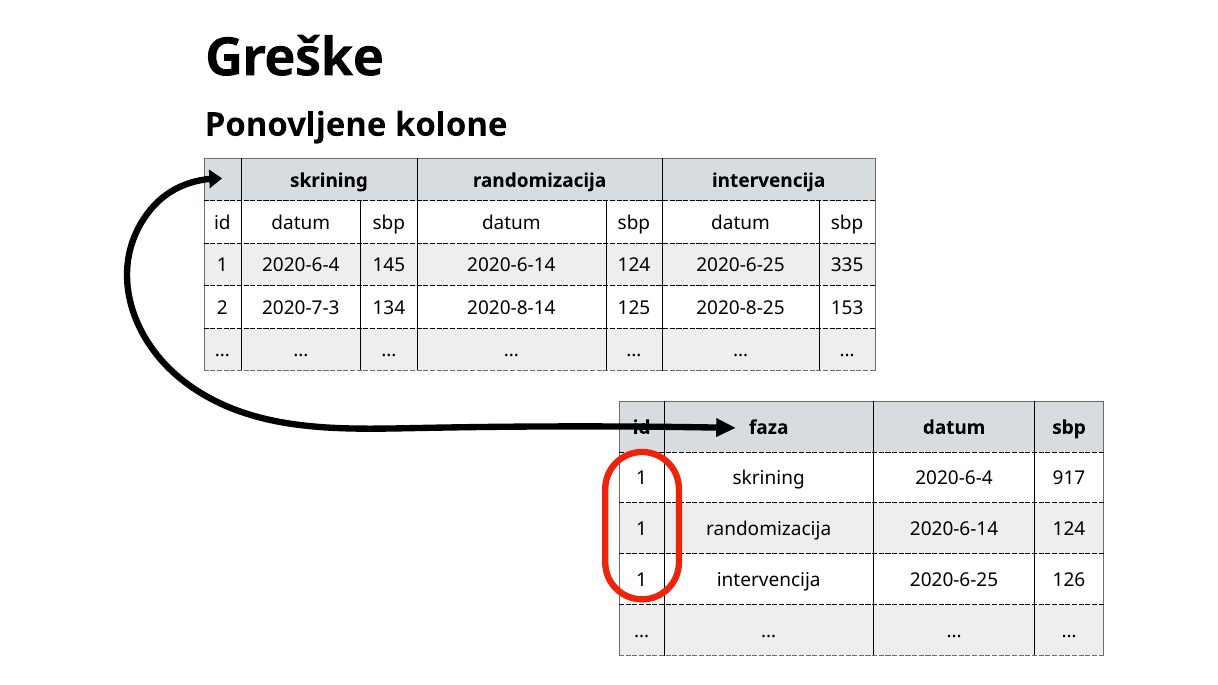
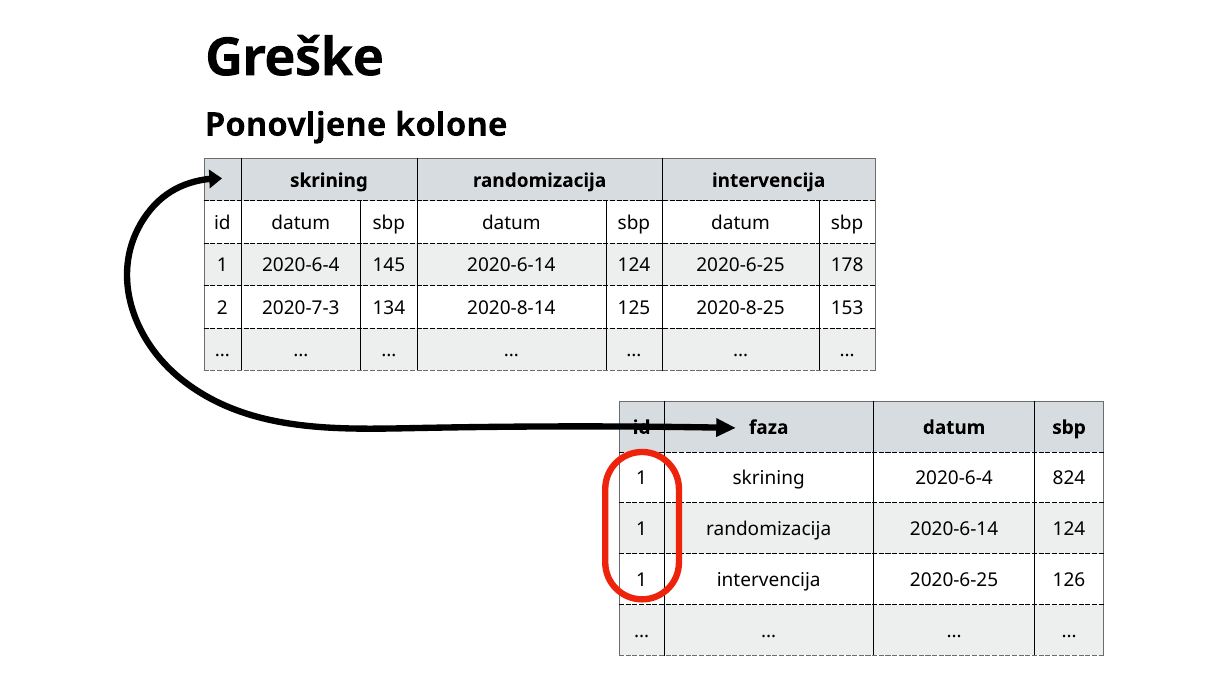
335: 335 -> 178 (847, 265)
917: 917 -> 824 (1069, 479)
